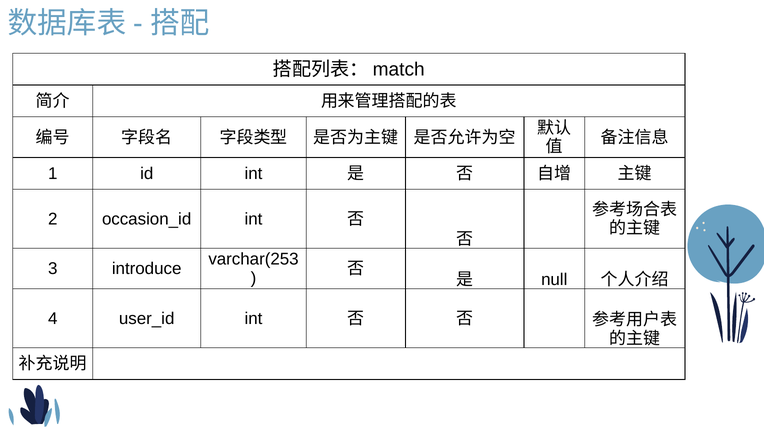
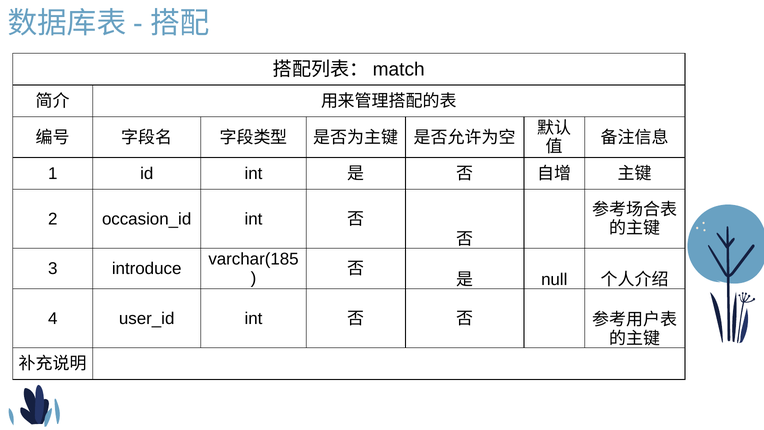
varchar(253: varchar(253 -> varchar(185 (254, 259)
